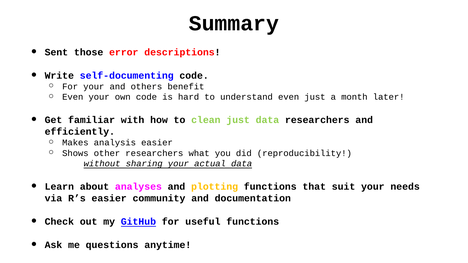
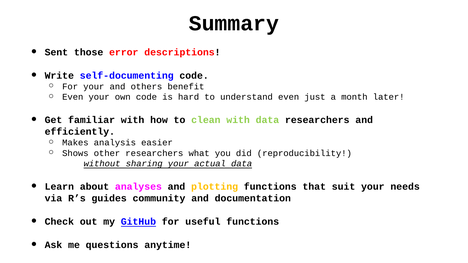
clean just: just -> with (238, 120)
R’s easier: easier -> guides (109, 198)
